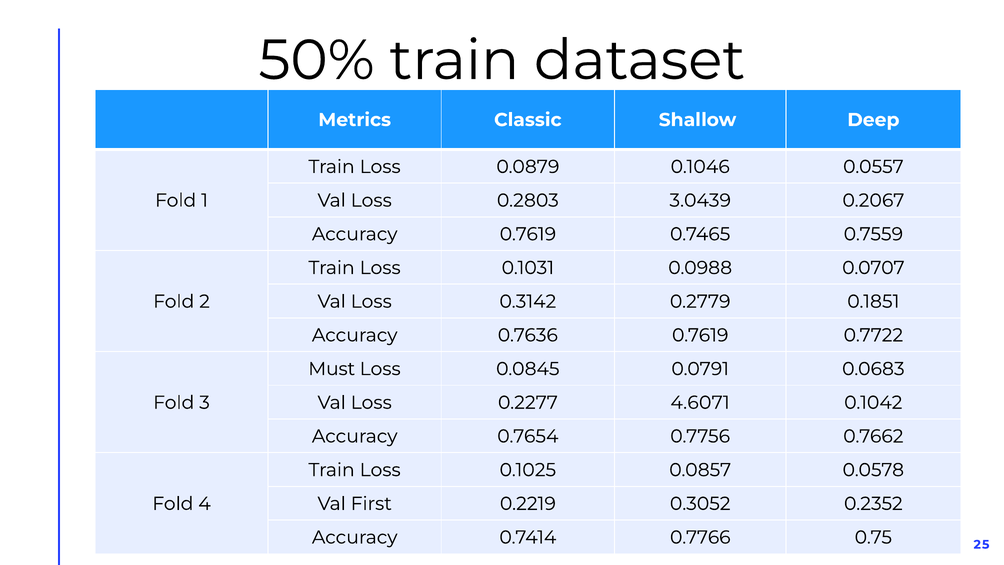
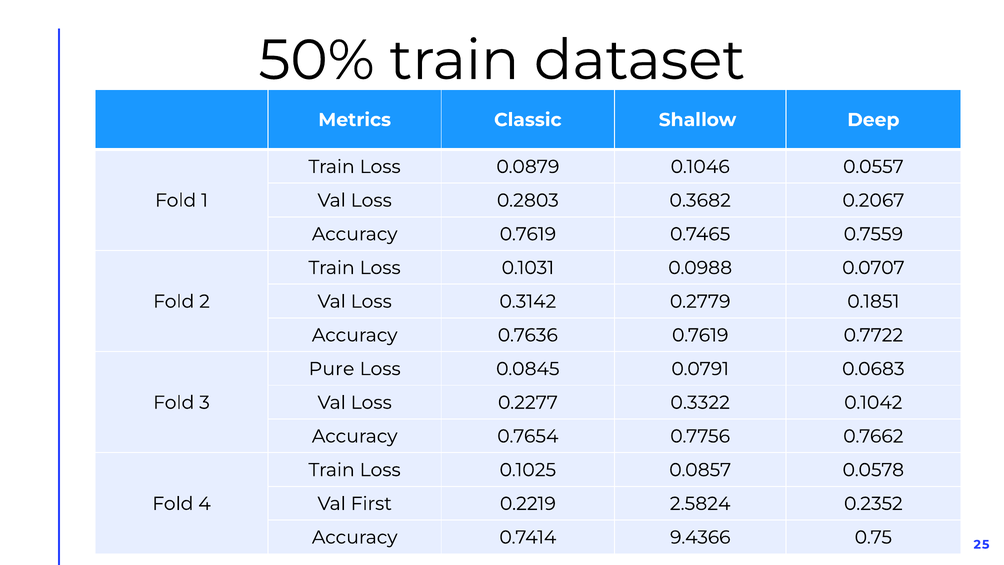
3.0439: 3.0439 -> 0.3682 (700, 200)
Must: Must -> Pure (332, 369)
4.6071: 4.6071 -> 0.3322 (700, 402)
0.3052: 0.3052 -> 2.5824 (700, 503)
0.7766: 0.7766 -> 9.4366 (700, 537)
